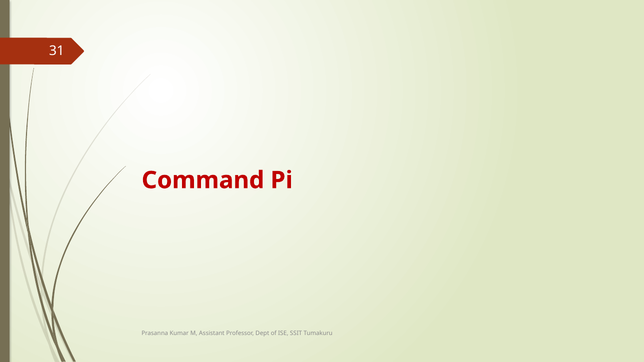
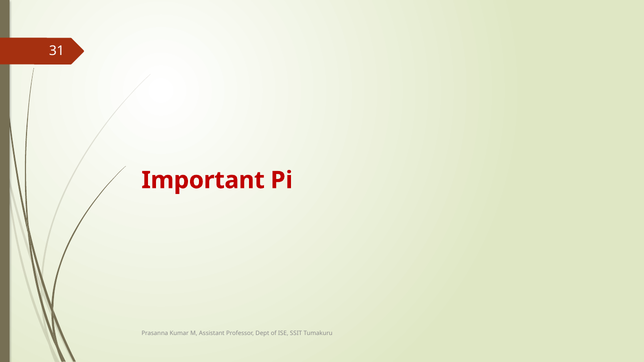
Command: Command -> Important (203, 180)
